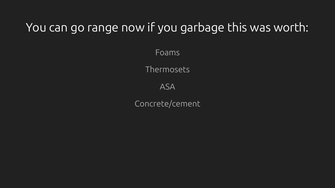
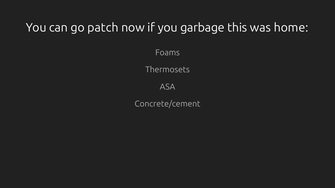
range: range -> patch (103, 28)
worth: worth -> home (291, 28)
